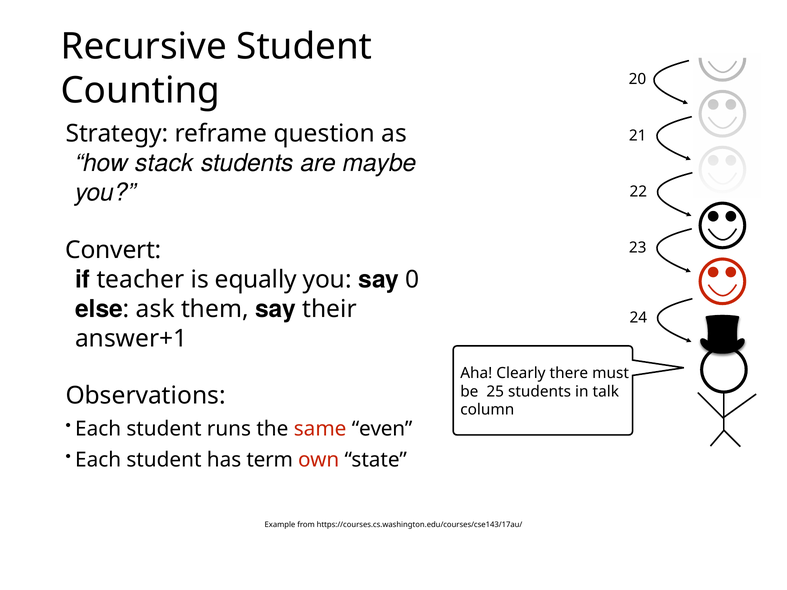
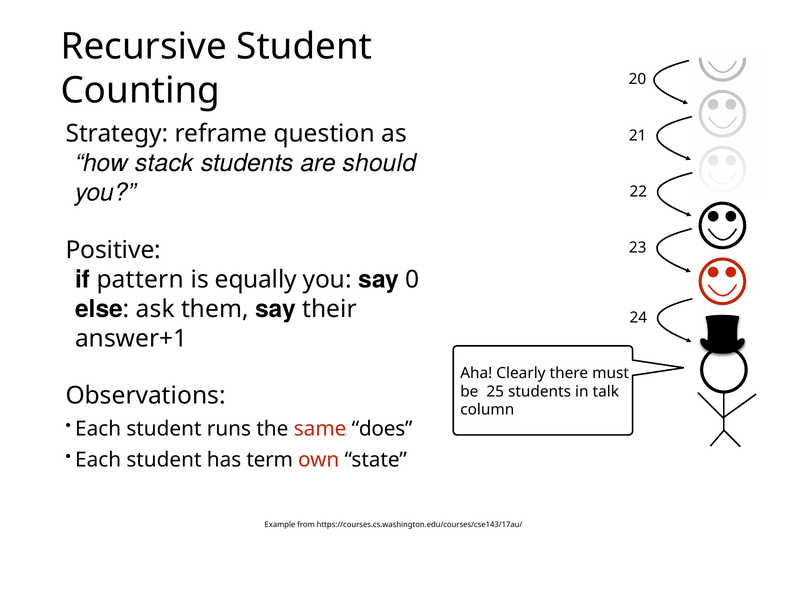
maybe: maybe -> should (379, 163)
Convert: Convert -> Positive (113, 250)
teacher: teacher -> pattern (140, 280)
even: even -> does (382, 429)
